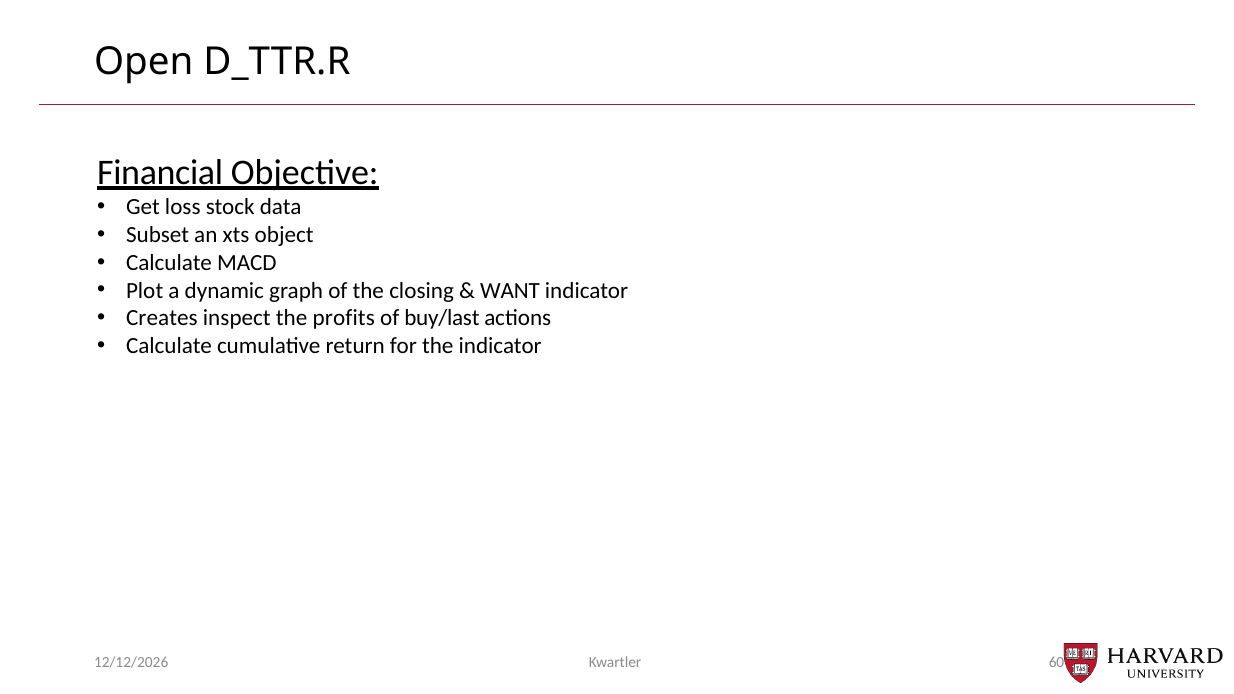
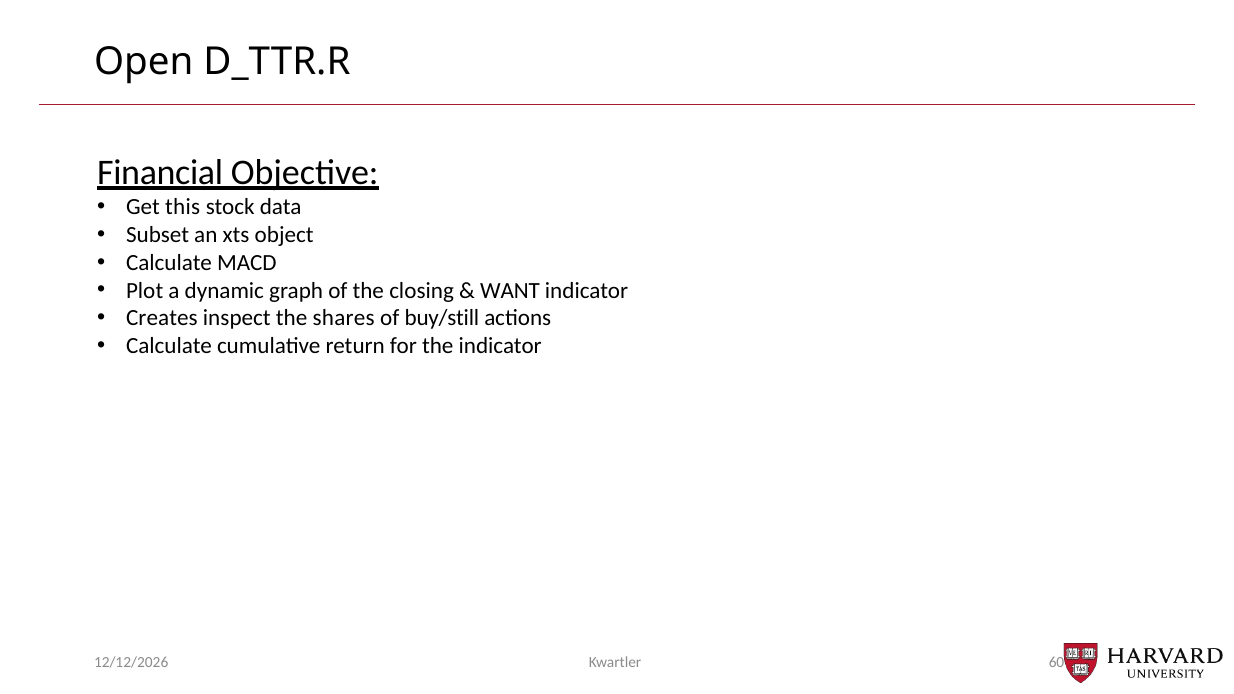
loss: loss -> this (183, 207)
profits: profits -> shares (344, 318)
buy/last: buy/last -> buy/still (442, 318)
